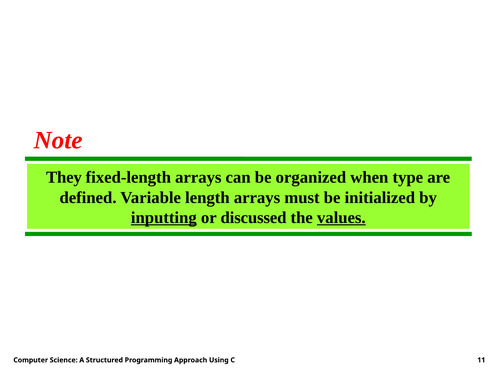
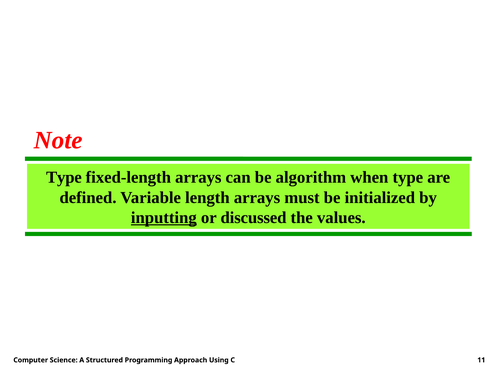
They: They -> Type (64, 177)
organized: organized -> algorithm (311, 177)
values underline: present -> none (341, 217)
